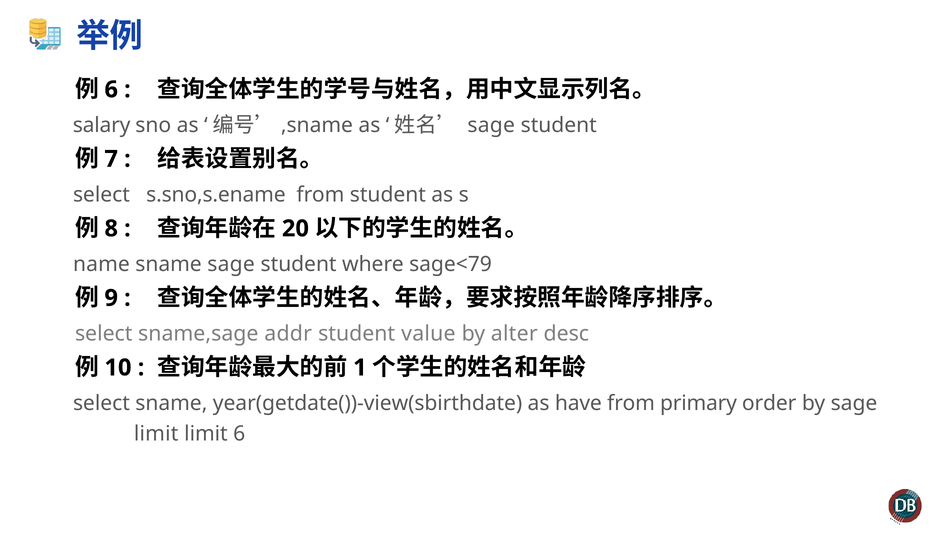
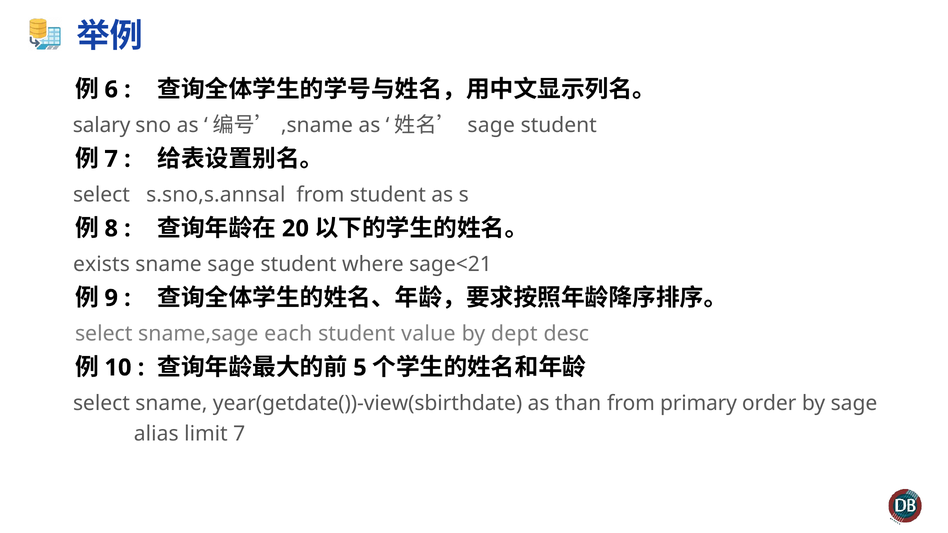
s.sno,s.ename: s.sno,s.ename -> s.sno,s.annsal (216, 195)
name: name -> exists (101, 265)
sage<79: sage<79 -> sage<21 (451, 265)
addr: addr -> each (288, 334)
alter: alter -> dept (514, 334)
1: 1 -> 5 (360, 368)
have: have -> than (578, 404)
limit: limit -> alias (156, 434)
limit 6: 6 -> 7 (239, 434)
